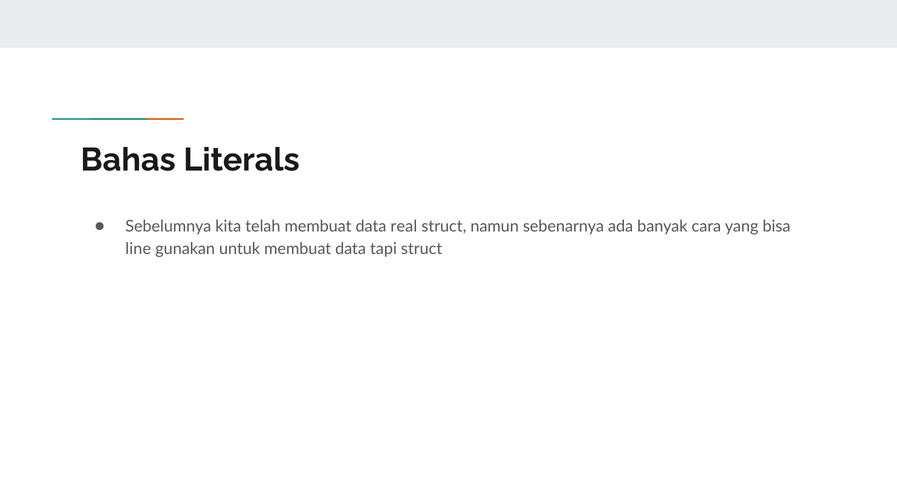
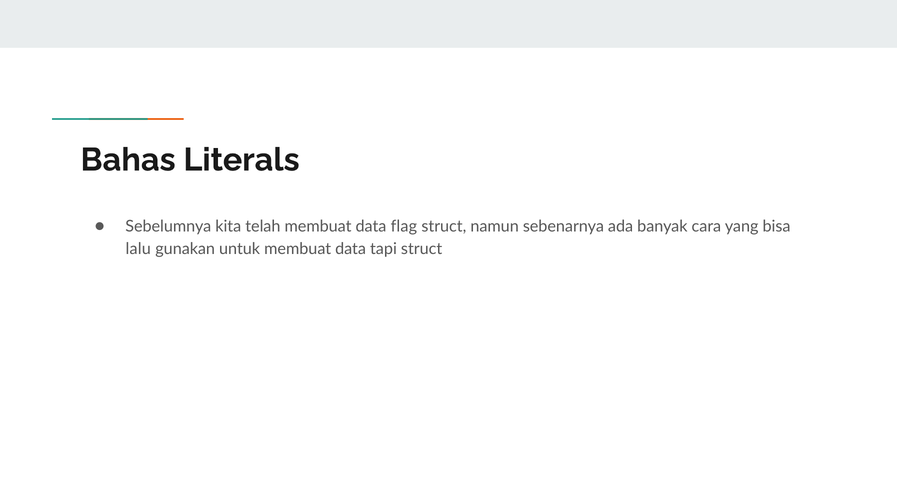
real: real -> flag (404, 227)
line: line -> lalu (138, 249)
